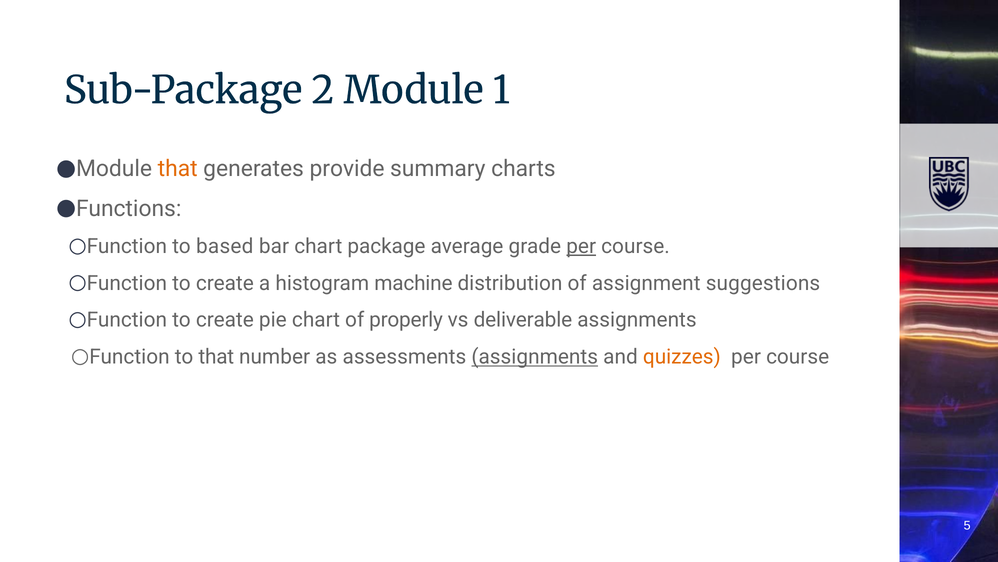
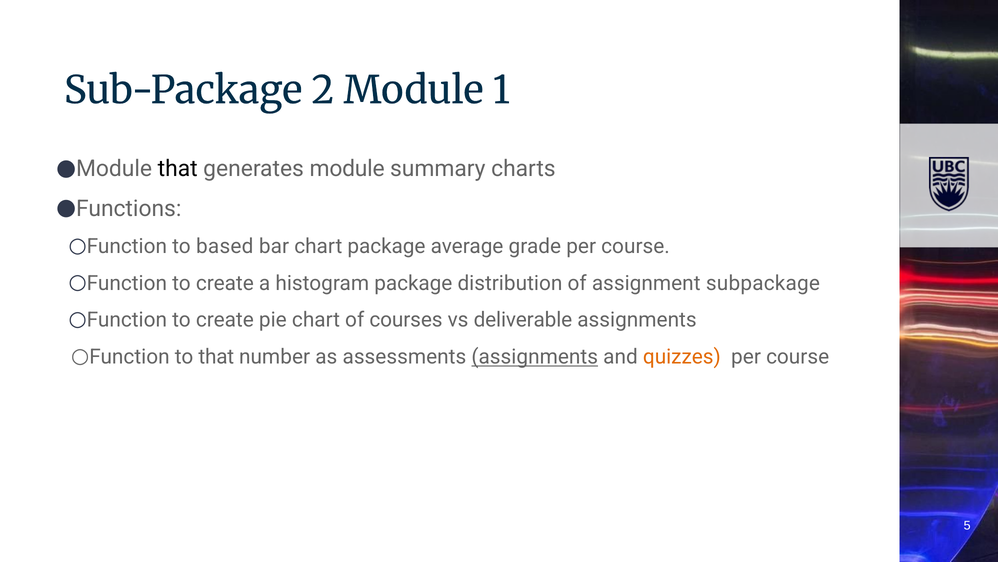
that colour: orange -> black (178, 169)
generates provide: provide -> module (347, 169)
per underline: present -> none (581, 246)
histogram machine: machine -> package (413, 283)
suggestions: suggestions -> subpackage (763, 283)
properly: properly -> courses (406, 320)
